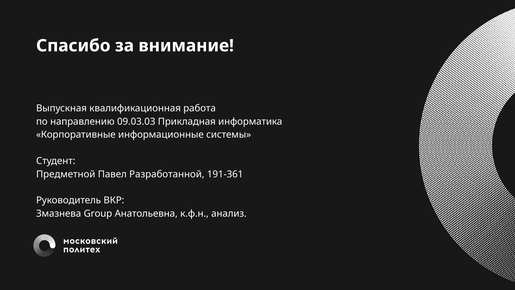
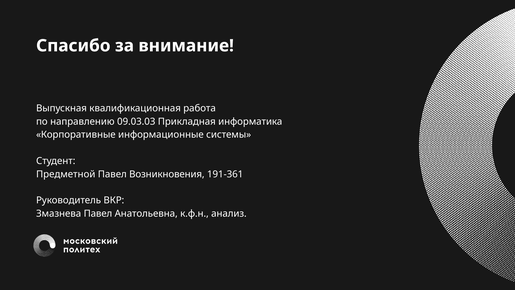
Разработанной: Разработанной -> Возникновения (167, 174)
Змазнева Group: Group -> Павел (98, 213)
